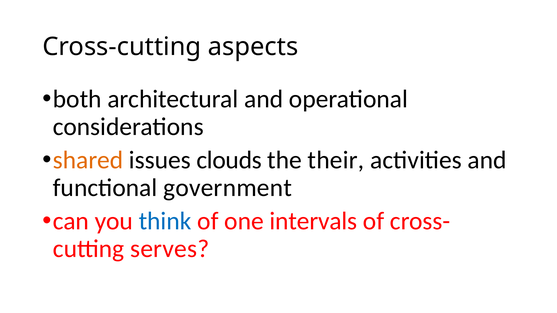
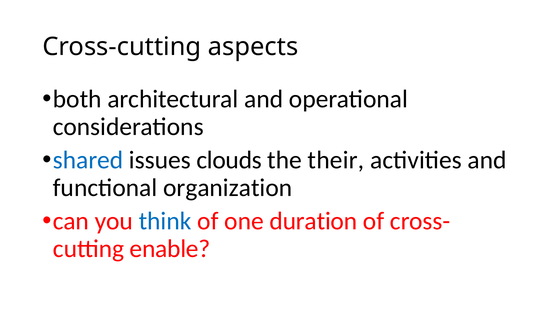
shared colour: orange -> blue (88, 160)
government: government -> organization (228, 188)
intervals: intervals -> duration (313, 221)
serves: serves -> enable (170, 249)
